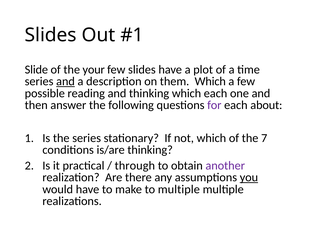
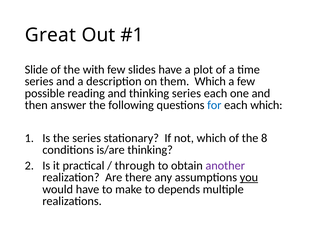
Slides: Slides -> Great (51, 35)
your: your -> with (94, 70)
and underline: present -> none (66, 82)
thinking which: which -> series (186, 93)
for colour: purple -> blue (214, 105)
each about: about -> which (266, 105)
7: 7 -> 8 (264, 138)
to multiple: multiple -> depends (179, 190)
